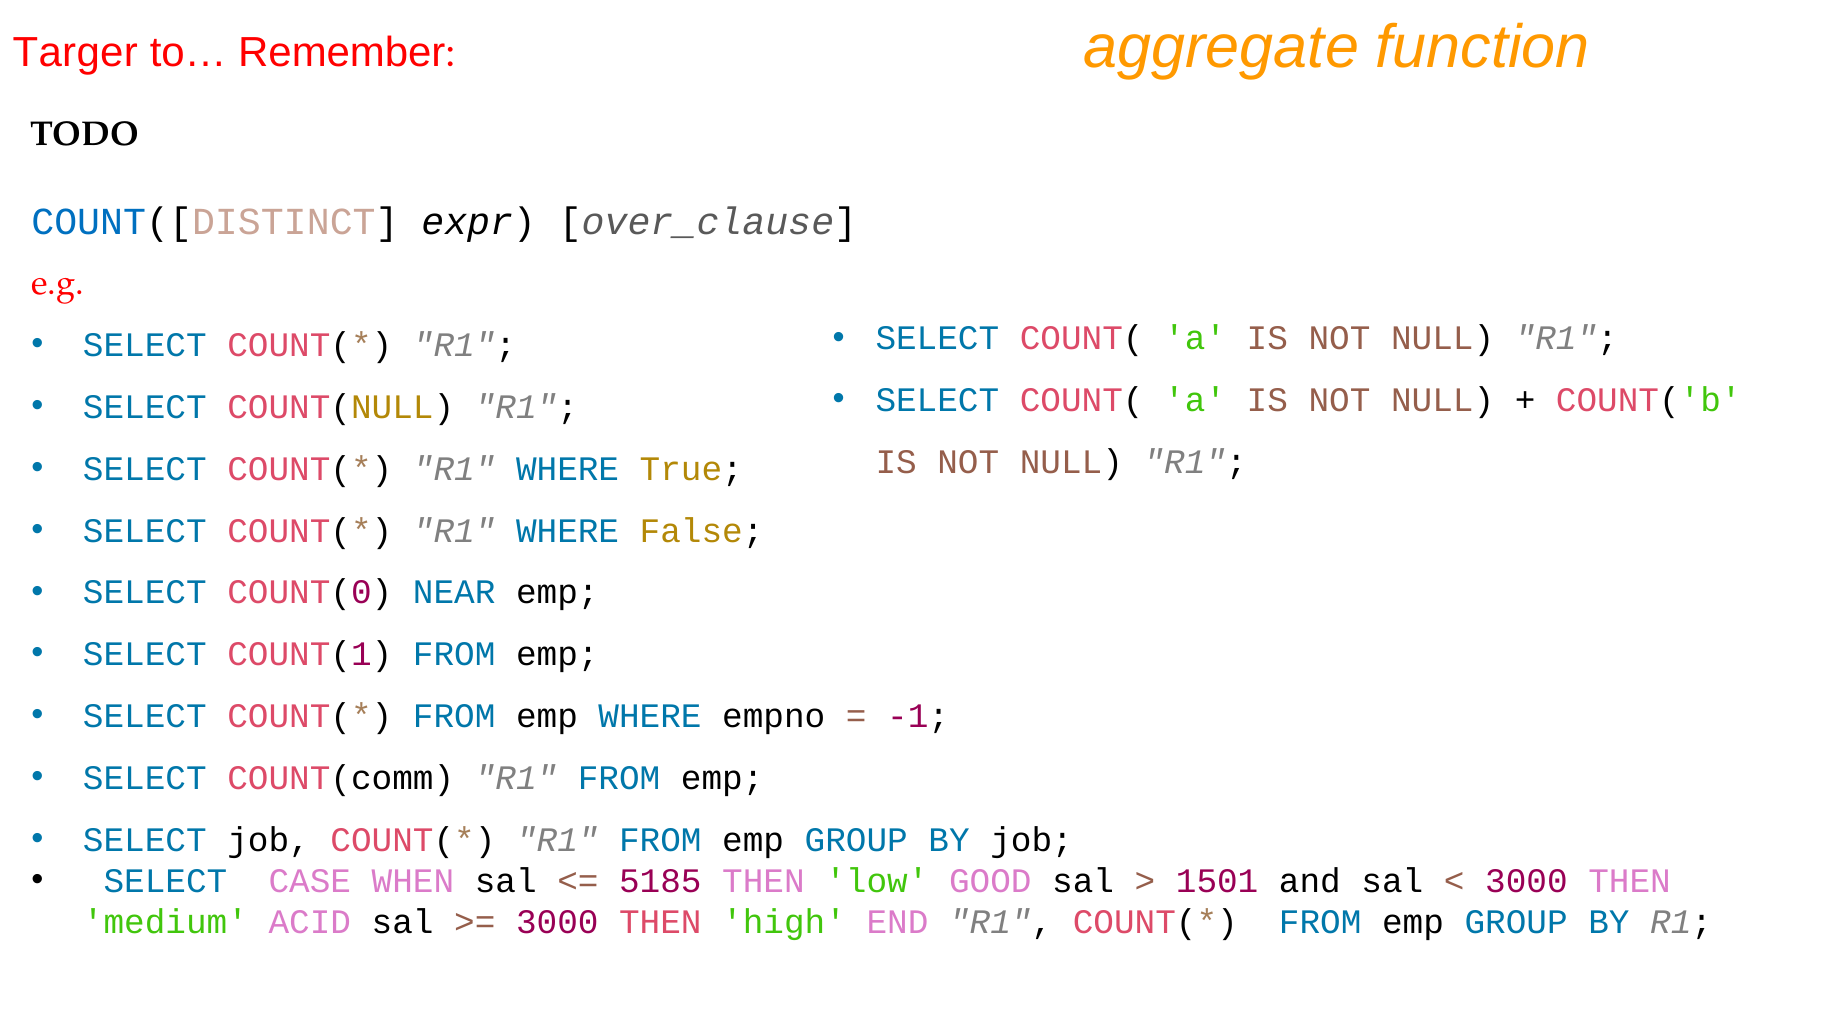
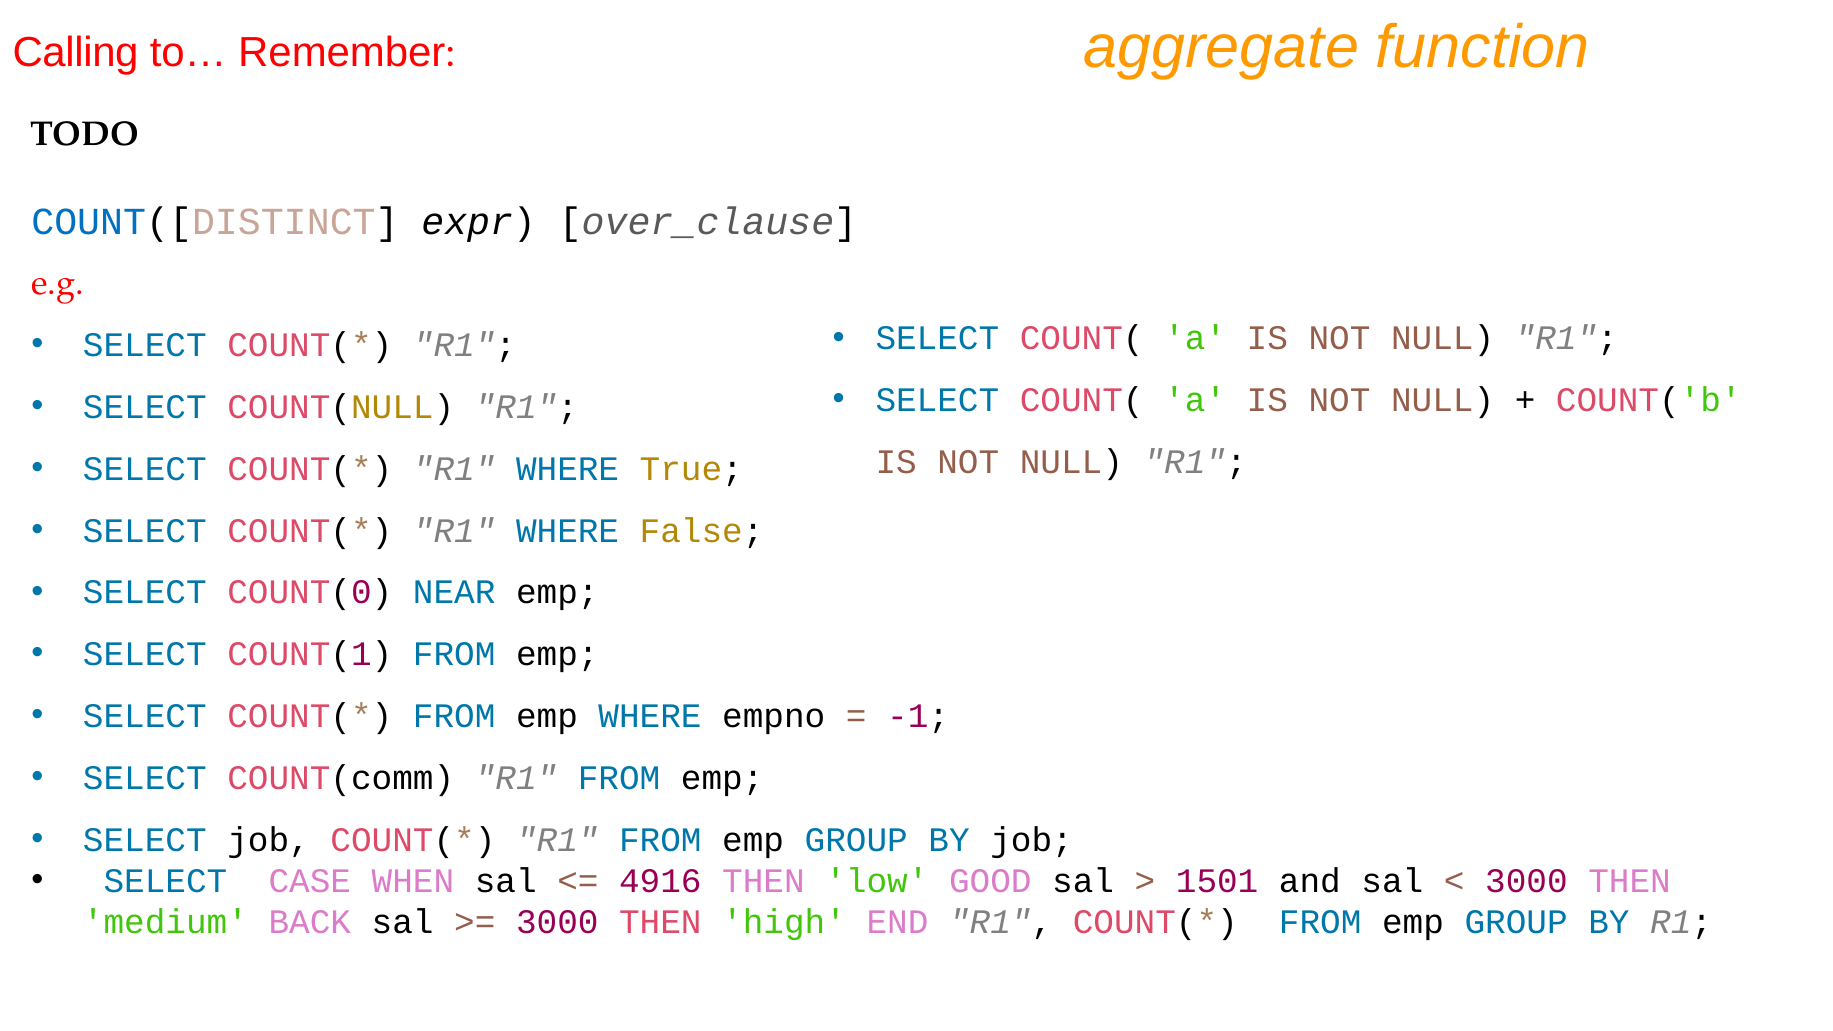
Targer: Targer -> Calling (76, 52)
5185: 5185 -> 4916 (660, 881)
ACID: ACID -> BACK (310, 923)
